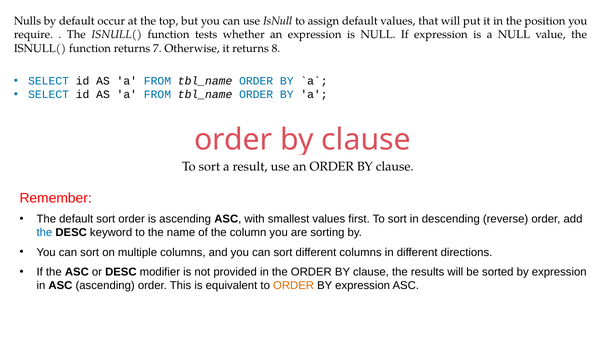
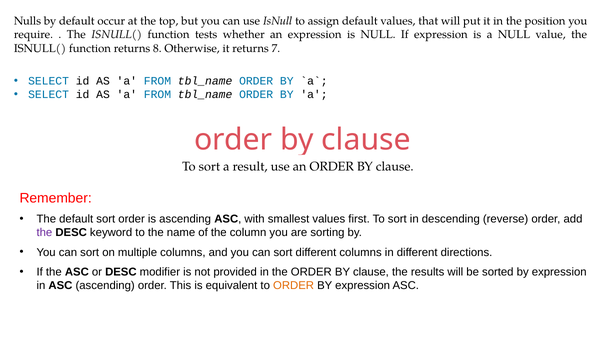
7: 7 -> 8 (157, 48)
8: 8 -> 7 (276, 48)
the colour: blue -> purple (44, 233)
